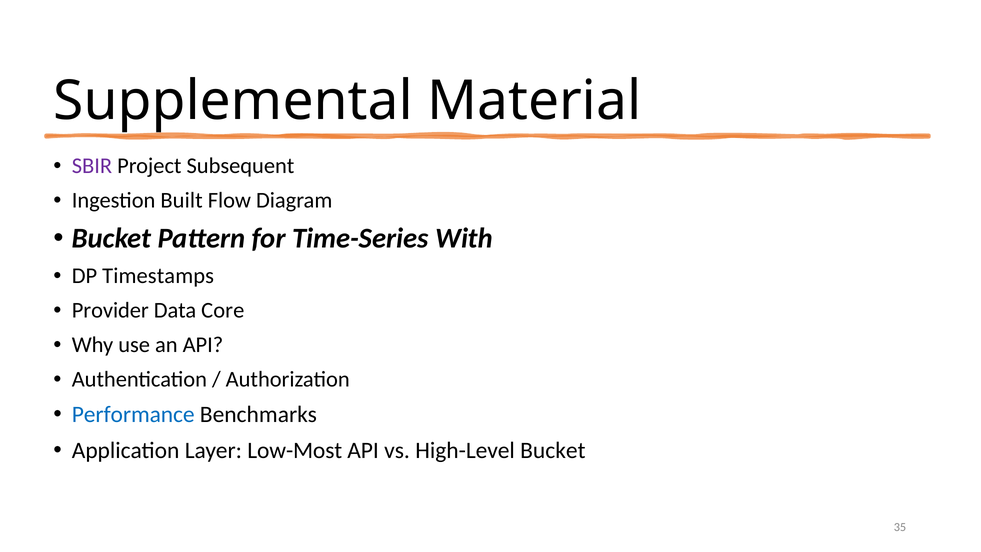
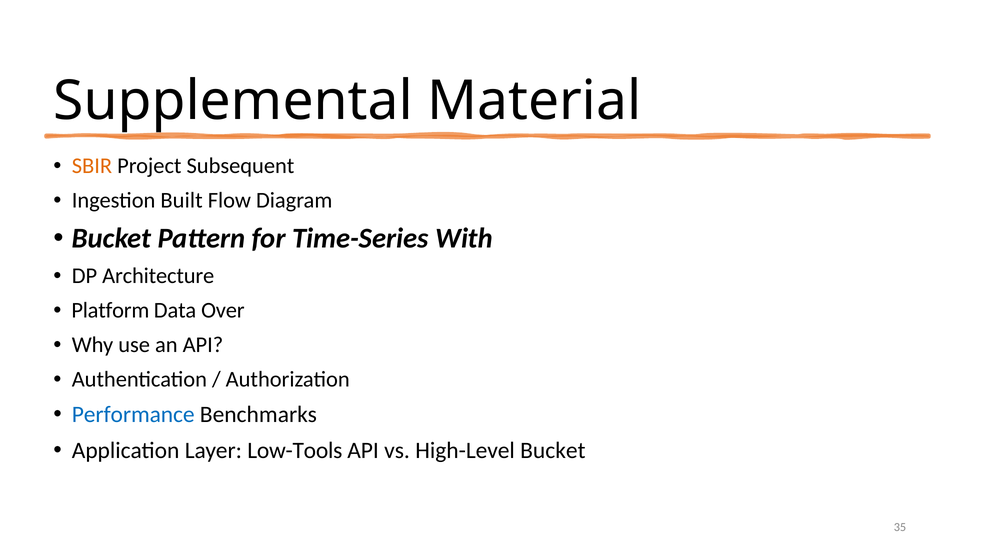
SBIR colour: purple -> orange (92, 166)
Timestamps: Timestamps -> Architecture (158, 276)
Provider: Provider -> Platform (110, 310)
Core: Core -> Over (223, 310)
Low-Most: Low-Most -> Low-Tools (295, 450)
